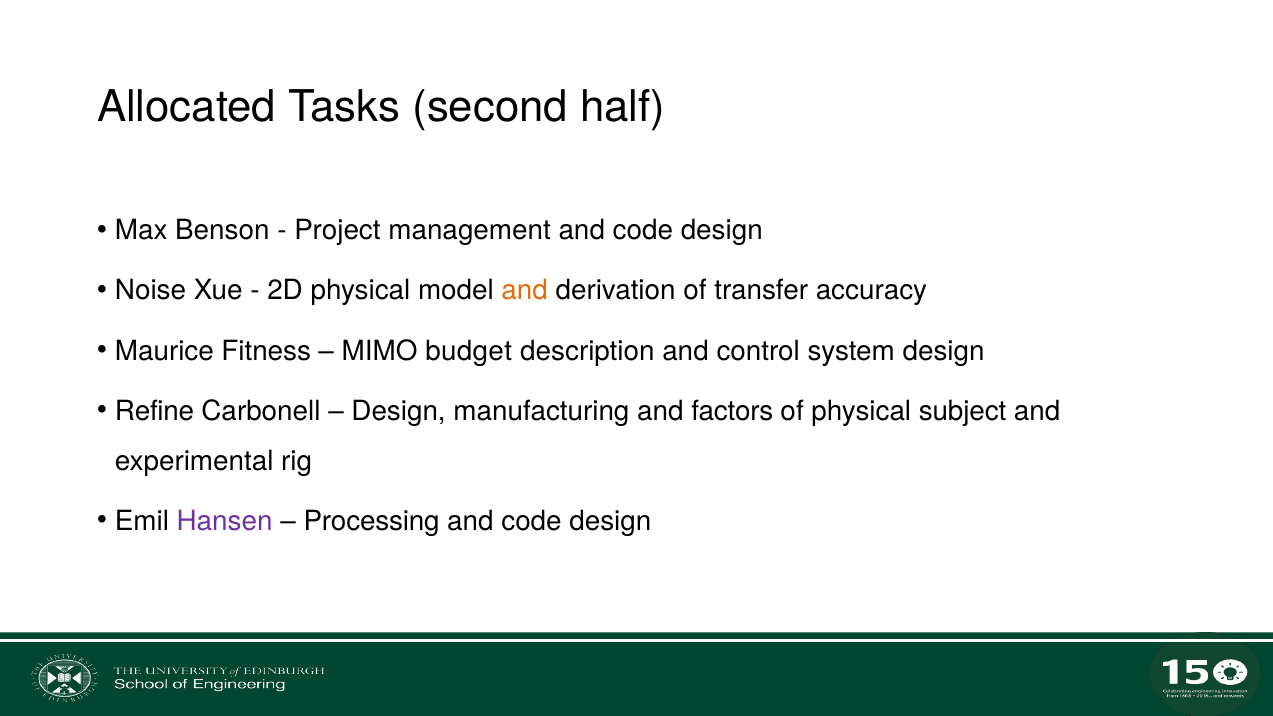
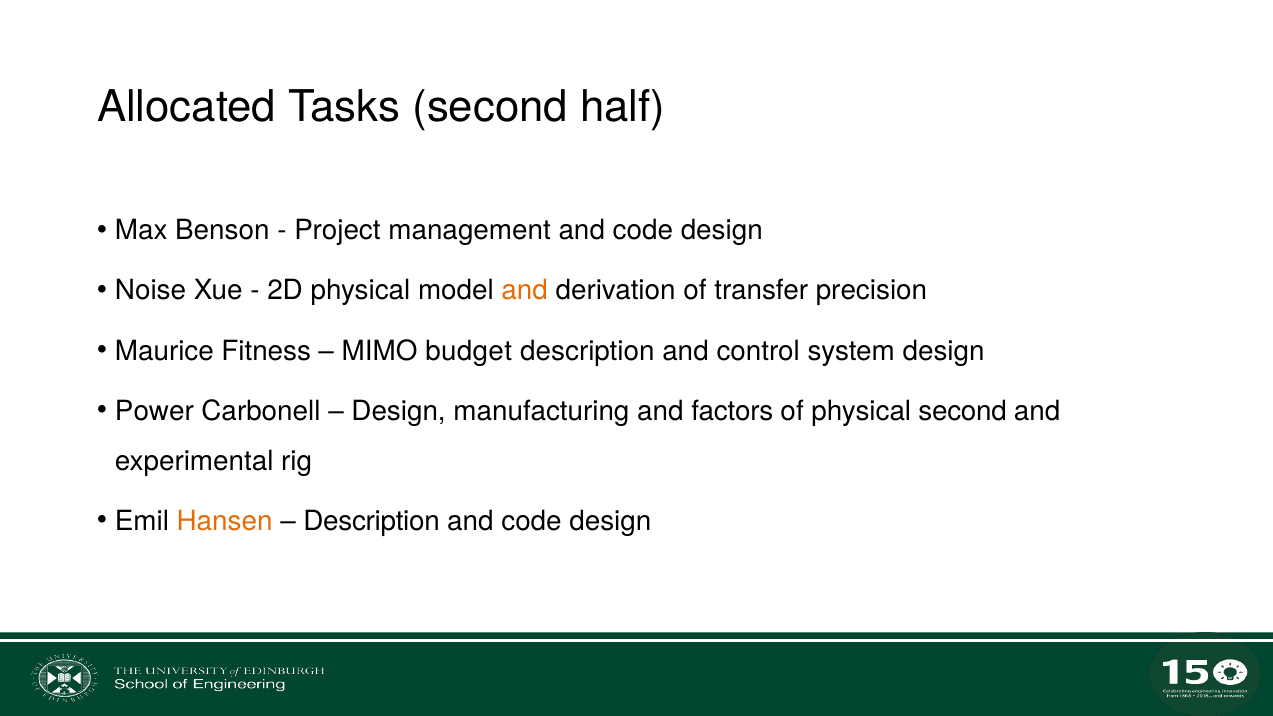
accuracy: accuracy -> precision (871, 291)
Refine: Refine -> Power (154, 411)
physical subject: subject -> second (963, 411)
Hansen colour: purple -> orange (225, 521)
Processing: Processing -> Description (372, 521)
